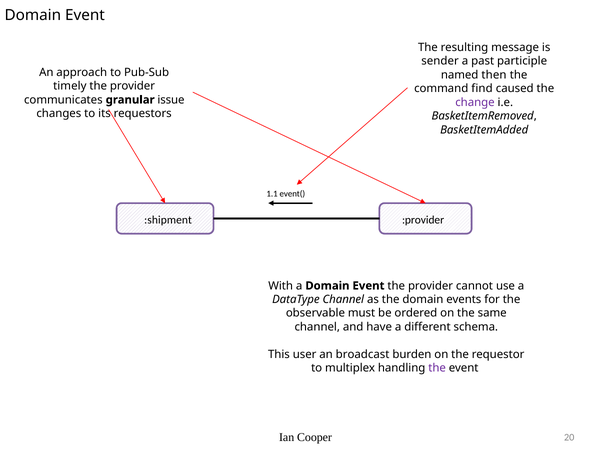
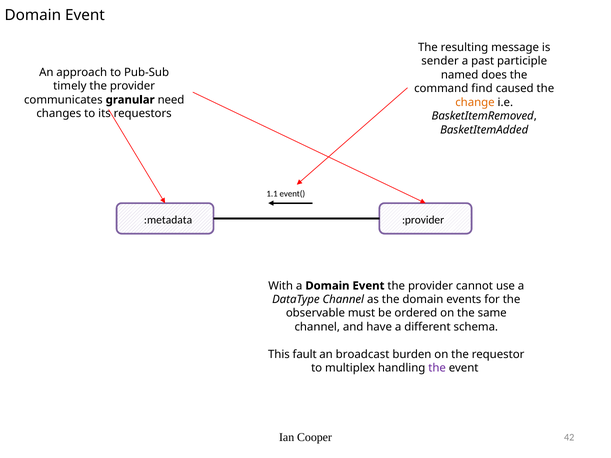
then: then -> does (494, 75)
issue: issue -> need (171, 100)
change colour: purple -> orange (475, 102)
:shipment: :shipment -> :metadata (168, 220)
user: user -> fault (305, 355)
20: 20 -> 42 (569, 438)
